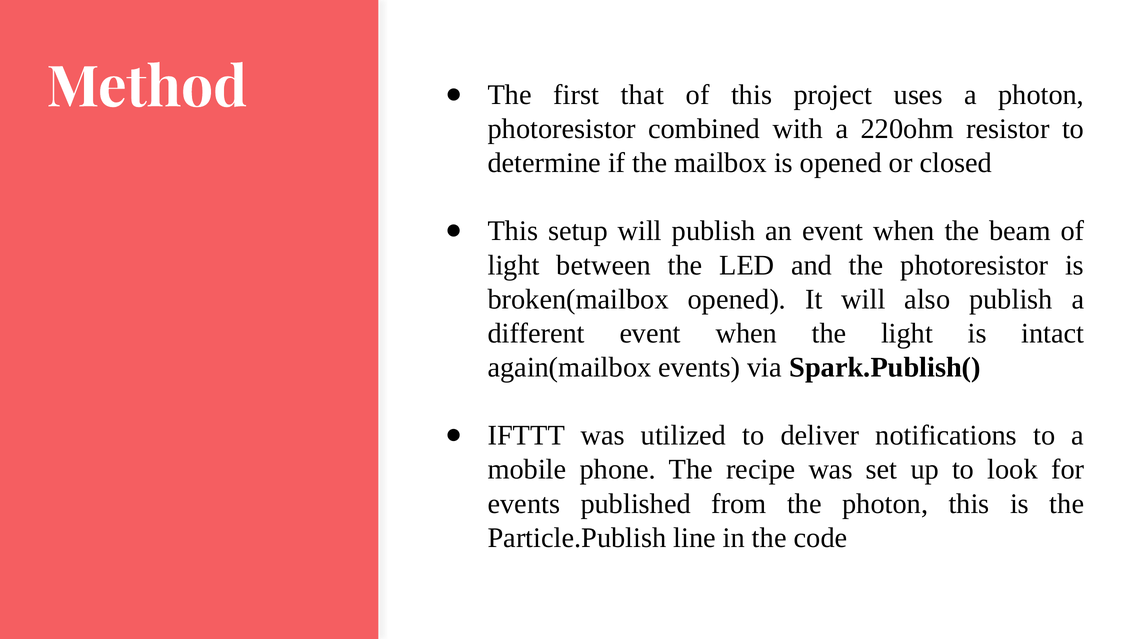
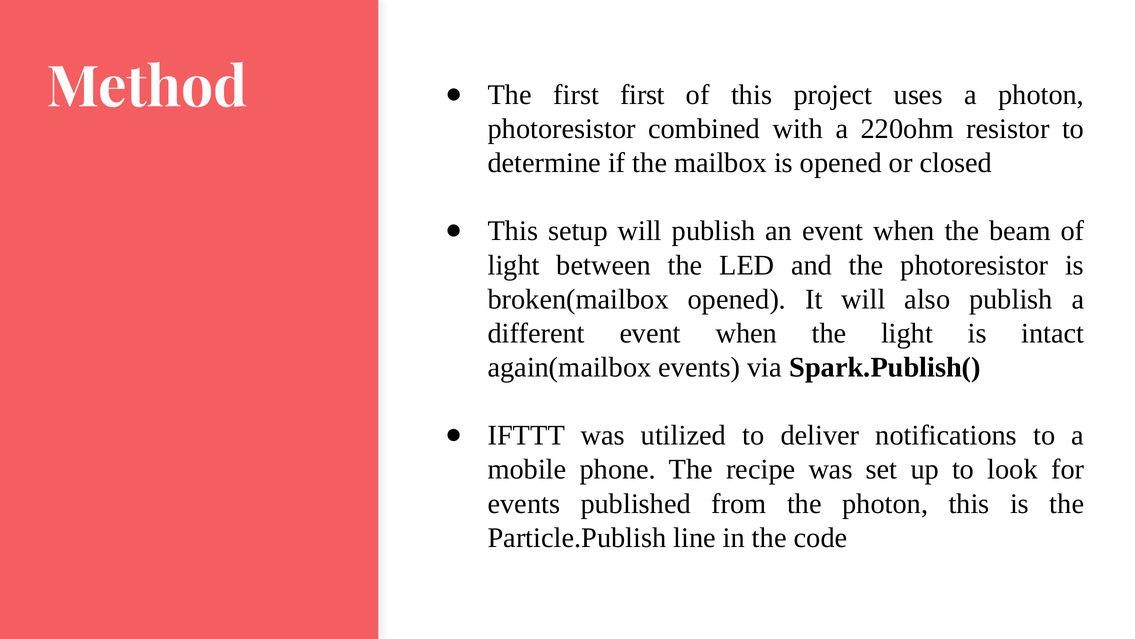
first that: that -> first (643, 95)
